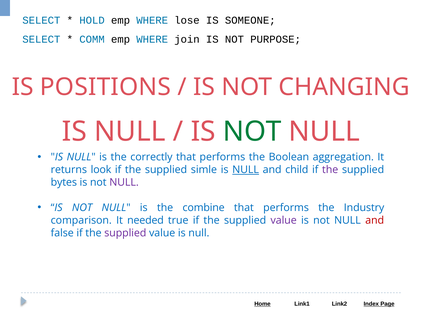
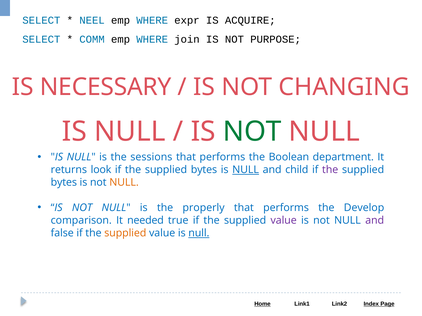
HOLD: HOLD -> NEEL (92, 20)
lose: lose -> expr (187, 20)
SOMEONE: SOMEONE -> ACQUIRE (250, 20)
POSITIONS: POSITIONS -> NECESSARY (106, 87)
correctly: correctly -> sessions (151, 157)
aggregation: aggregation -> department (343, 157)
simle: simle -> bytes (204, 170)
NULL colour: purple -> orange (124, 183)
combine: combine -> properly (204, 208)
Industry: Industry -> Develop (364, 208)
and colour: red -> purple (375, 221)
supplied colour: purple -> orange (125, 233)
null underline: none -> present (199, 233)
